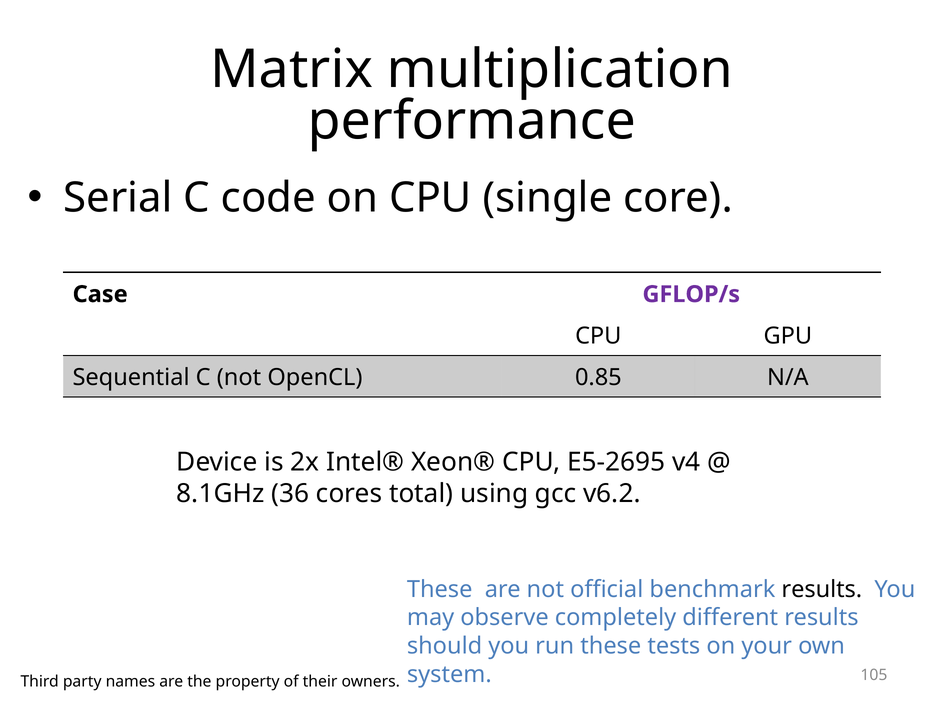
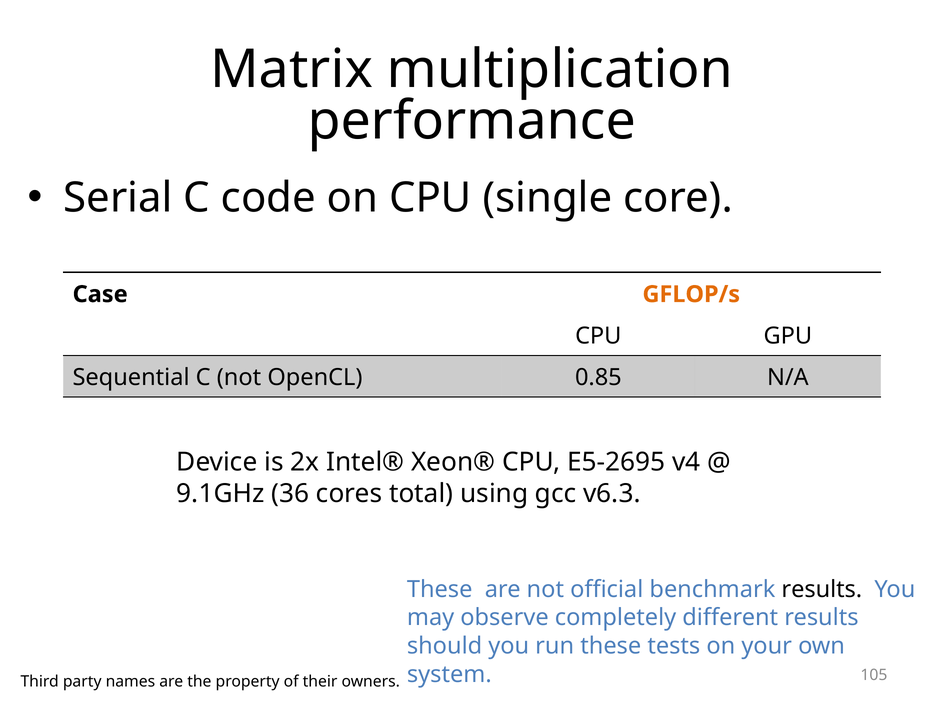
GFLOP/s colour: purple -> orange (691, 294)
8.1GHz: 8.1GHz -> 9.1GHz (220, 494)
v6.2: v6.2 -> v6.3 (612, 494)
